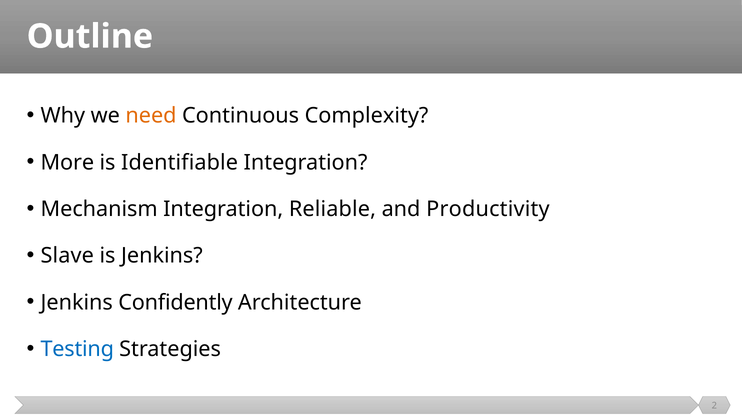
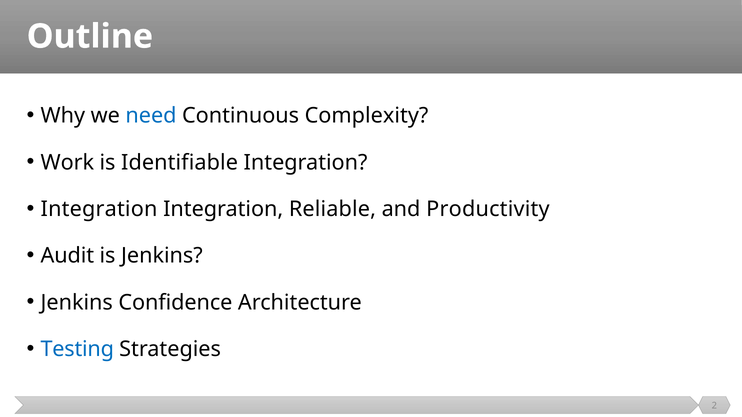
need colour: orange -> blue (151, 116)
More: More -> Work (67, 163)
Mechanism: Mechanism -> Integration (99, 209)
Slave: Slave -> Audit (67, 256)
Confidently: Confidently -> Confidence (175, 303)
